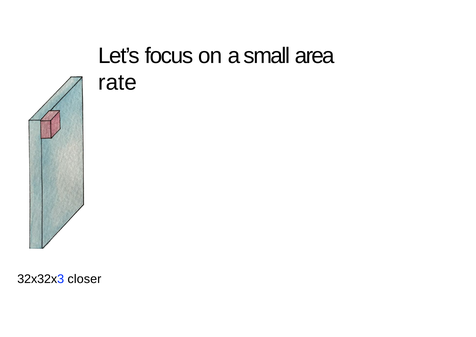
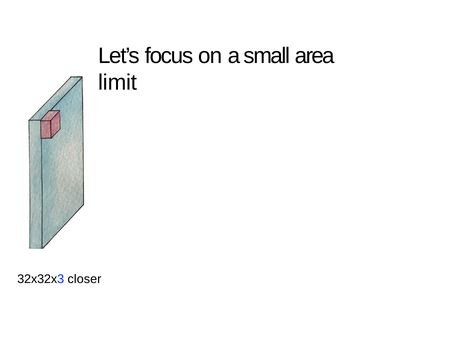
rate: rate -> limit (118, 82)
